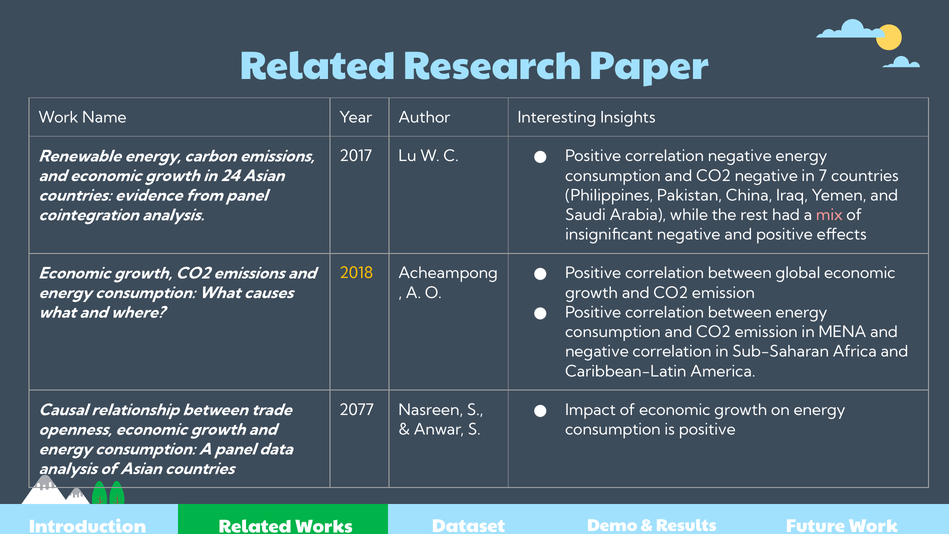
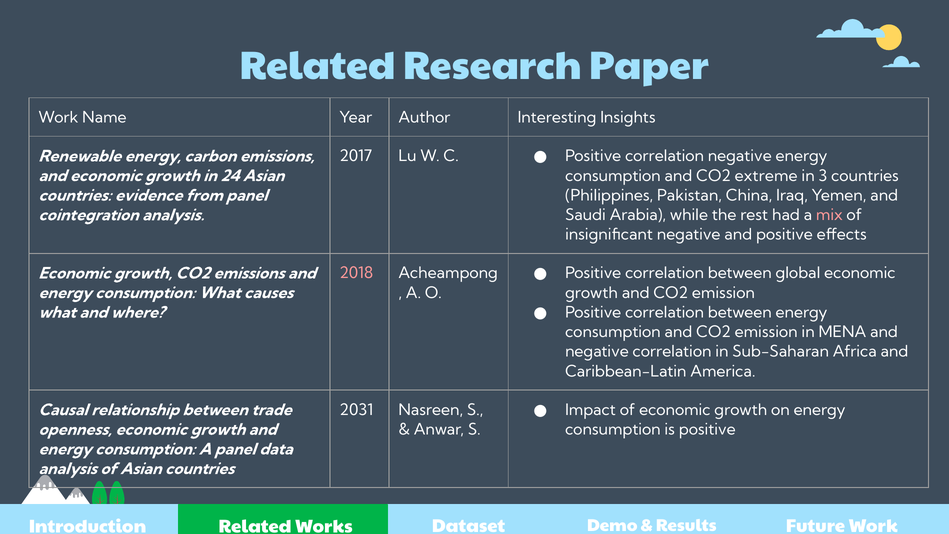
CO2 negative: negative -> extreme (766, 176)
7: 7 -> 3 (823, 176)
2018 colour: yellow -> pink (356, 273)
2077: 2077 -> 2031 (356, 410)
